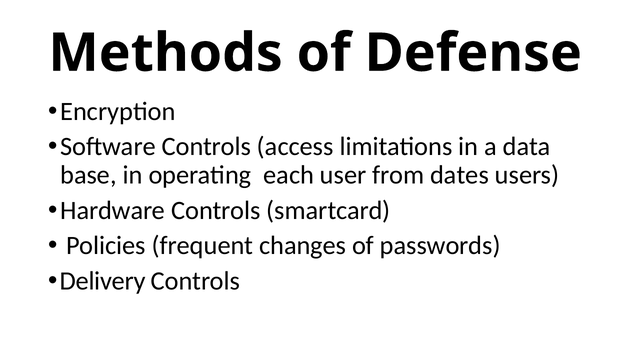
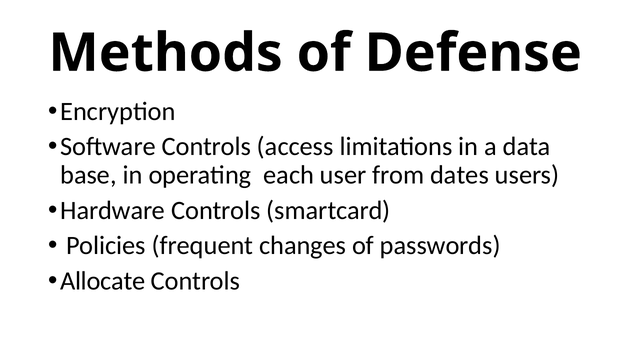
Delivery: Delivery -> Allocate (103, 280)
